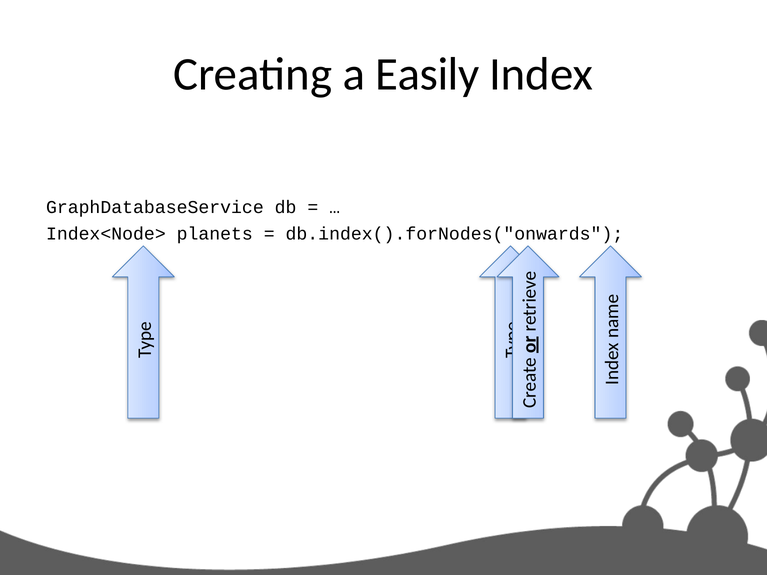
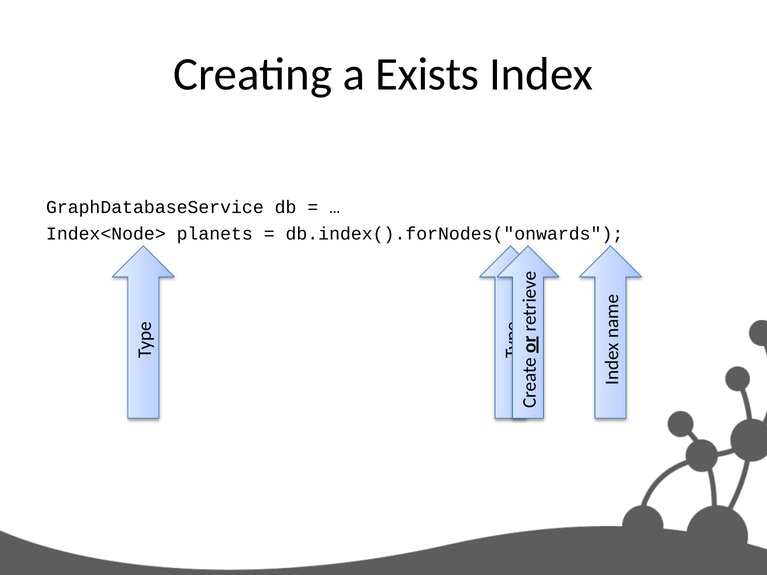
Easily: Easily -> Exists (427, 74)
